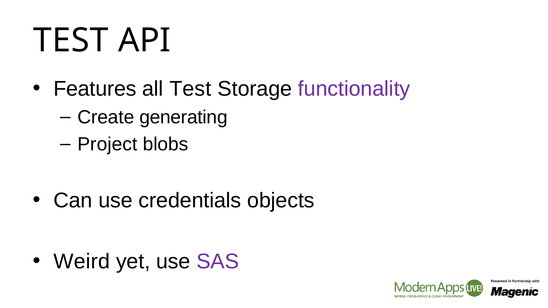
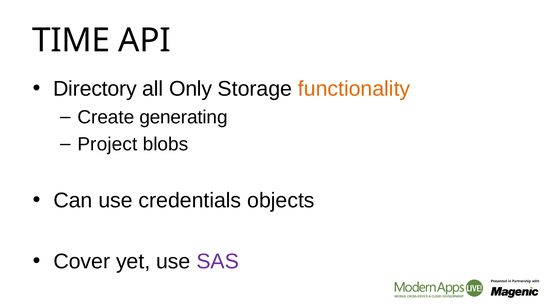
TEST: TEST -> TIME (71, 40)
Features: Features -> Directory (95, 89)
all Test: Test -> Only (191, 89)
functionality colour: purple -> orange (354, 89)
Weird: Weird -> Cover (82, 262)
